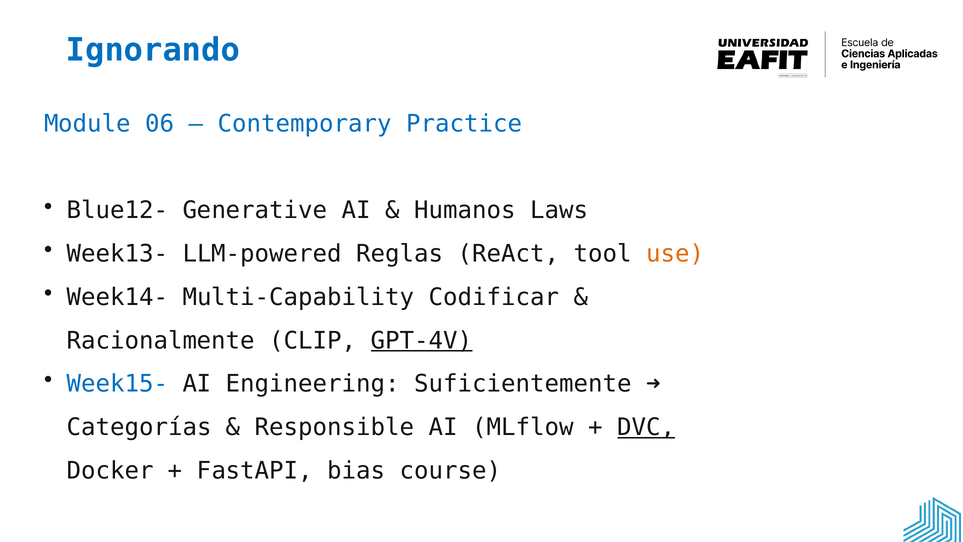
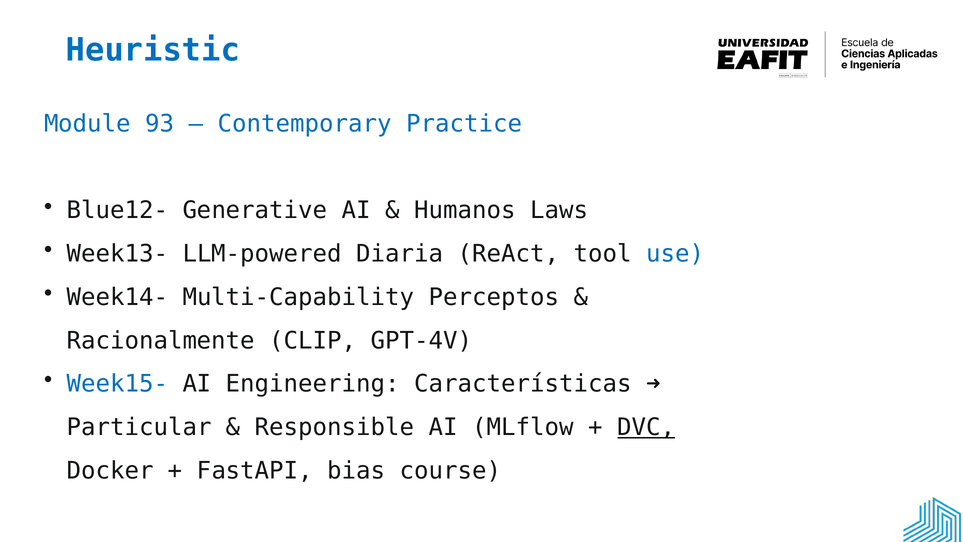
Ignorando: Ignorando -> Heuristic (153, 50)
06: 06 -> 93 (160, 124)
Reglas: Reglas -> Diaria (400, 254)
use colour: orange -> blue (675, 254)
Codificar: Codificar -> Perceptos (494, 297)
GPT-4V underline: present -> none (422, 340)
Suficientemente: Suficientemente -> Características (523, 384)
Categorías: Categorías -> Particular (139, 427)
